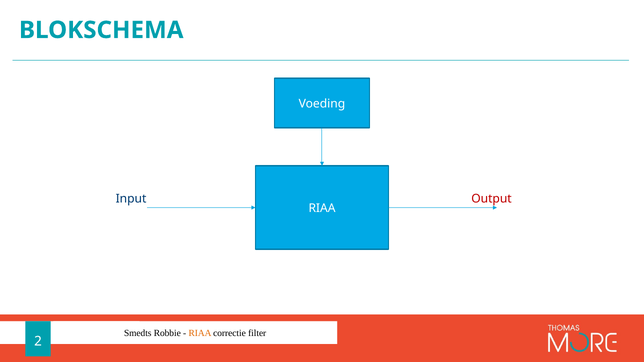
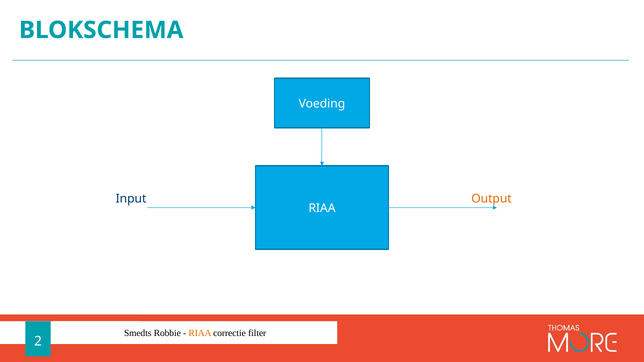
Output colour: red -> orange (491, 199)
